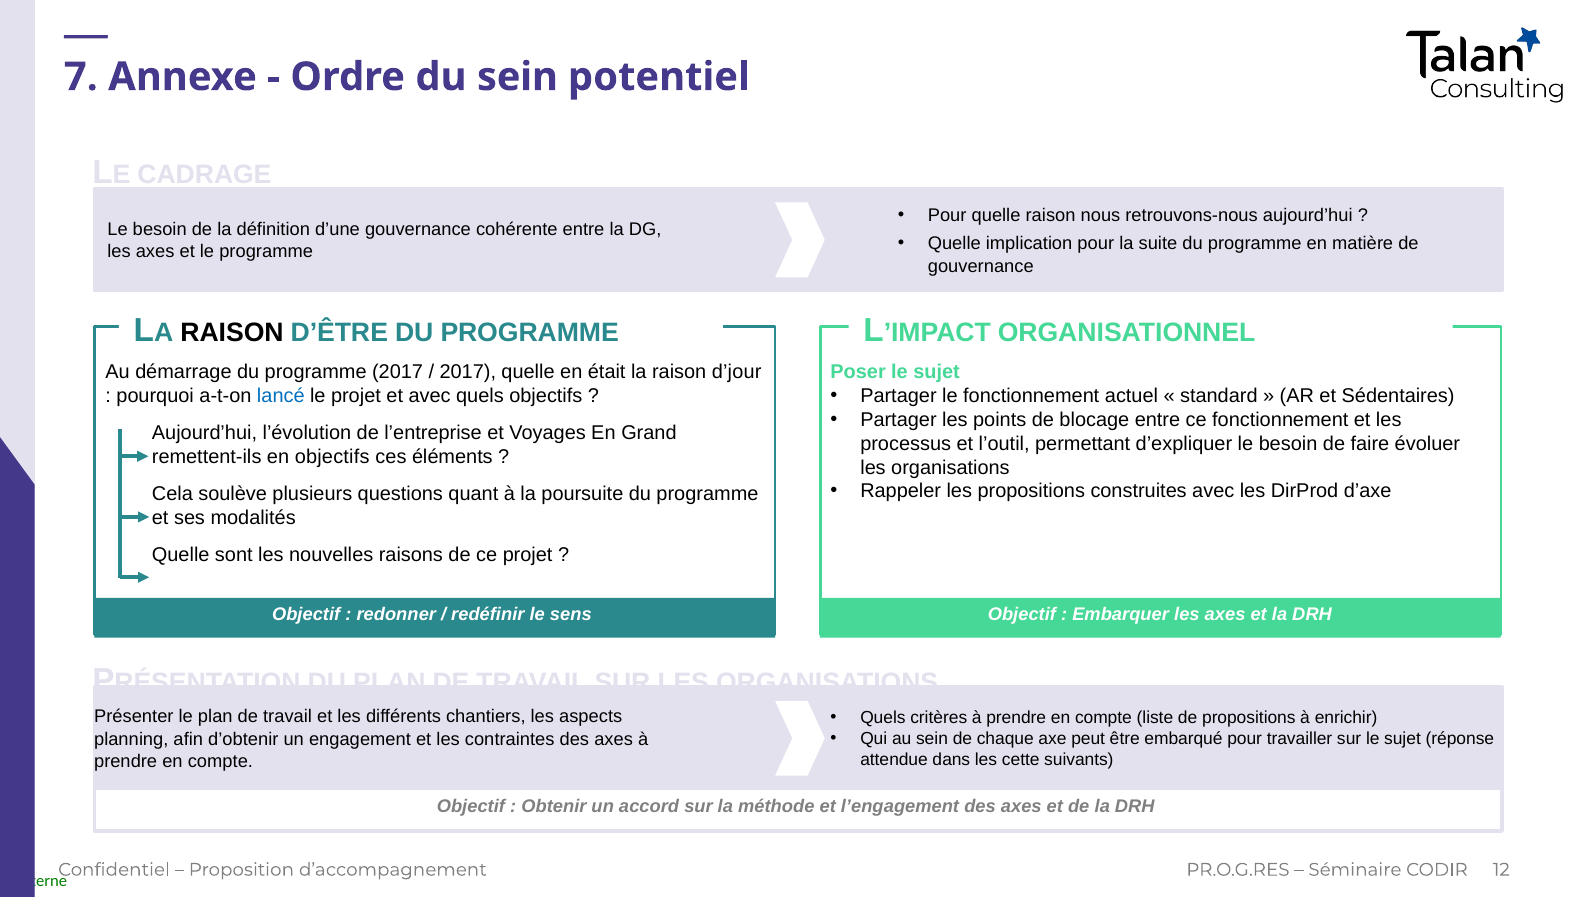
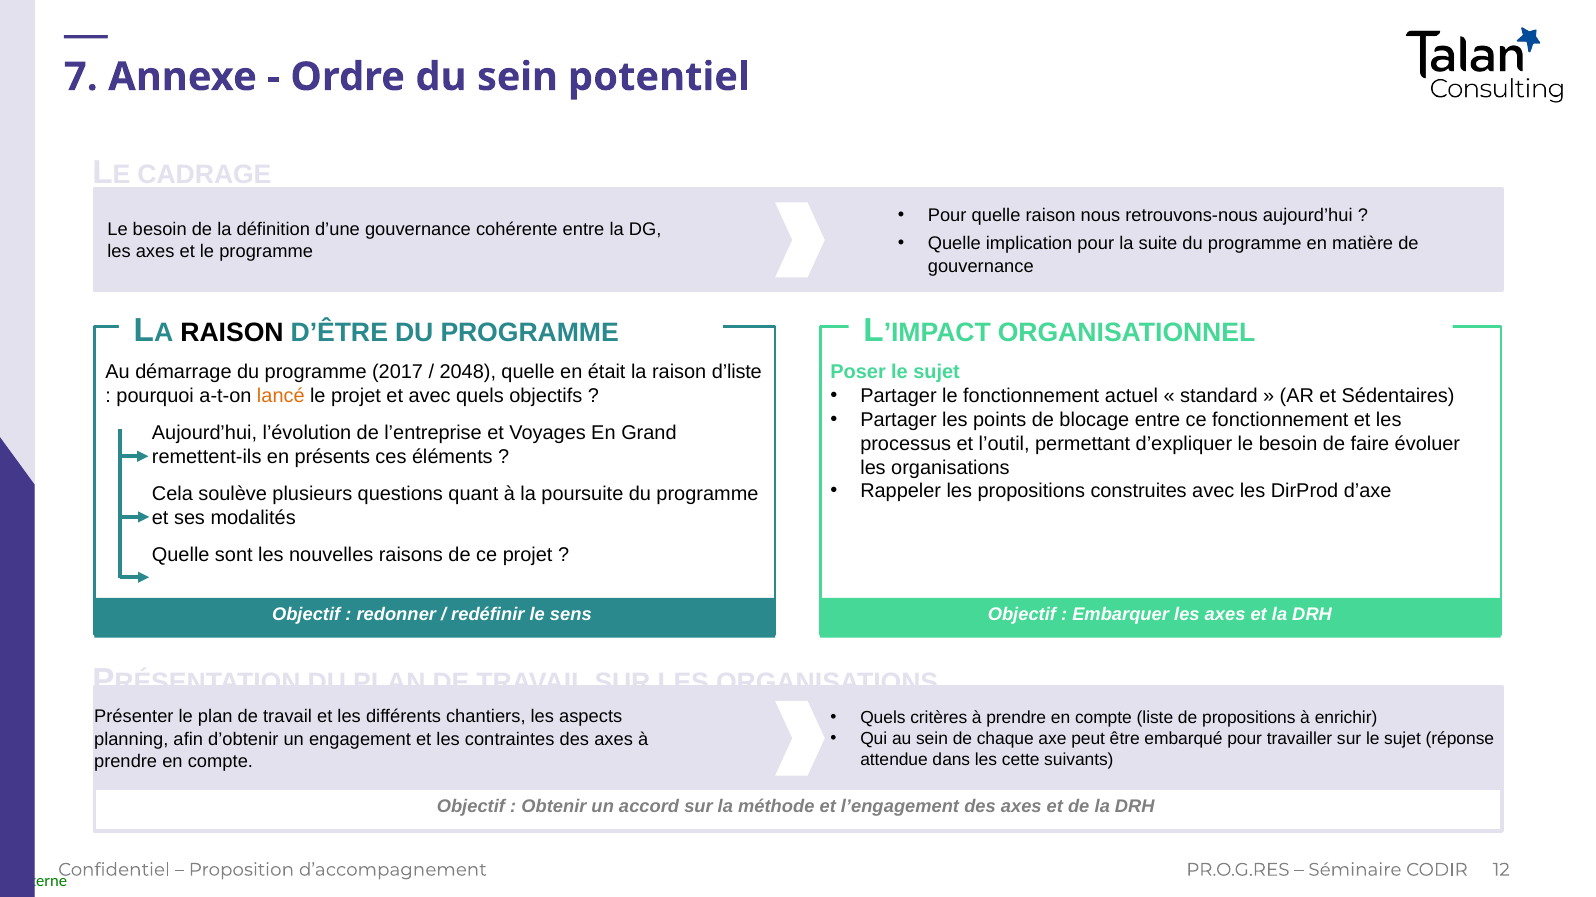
2017: 2017 -> 2048 (468, 372)
d’jour: d’jour -> d’liste (737, 372)
lancé colour: blue -> orange (281, 396)
en objectifs: objectifs -> présents (332, 457)
